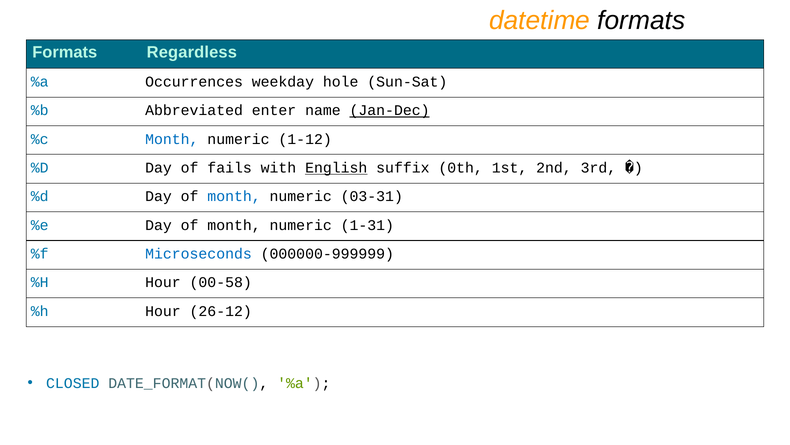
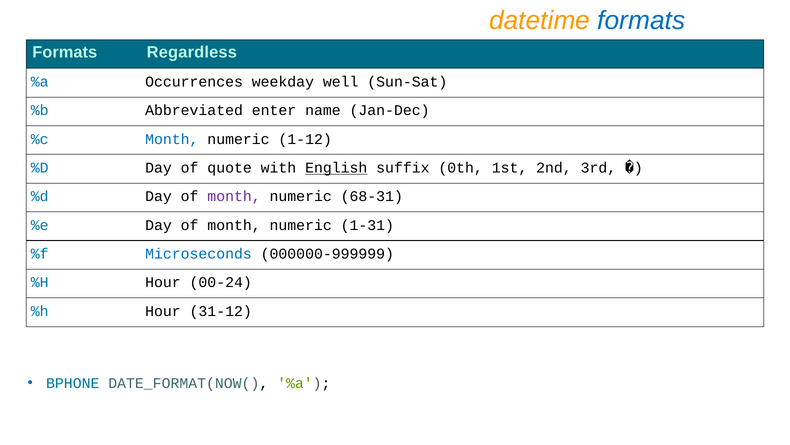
formats colour: black -> blue (641, 21)
hole: hole -> well (341, 82)
Jan-Dec underline: present -> none (390, 110)
fails: fails -> quote (230, 168)
month colour: blue -> purple (234, 196)
03-31: 03-31 -> 68-31 (372, 196)
00-58: 00-58 -> 00-24 (221, 282)
26-12: 26-12 -> 31-12 (221, 311)
CLOSED: CLOSED -> BPHONE (73, 383)
